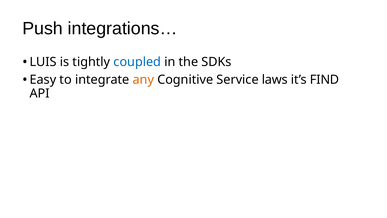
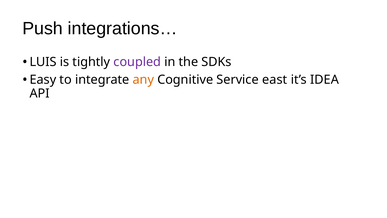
coupled colour: blue -> purple (137, 62)
laws: laws -> east (275, 80)
FIND: FIND -> IDEA (324, 80)
